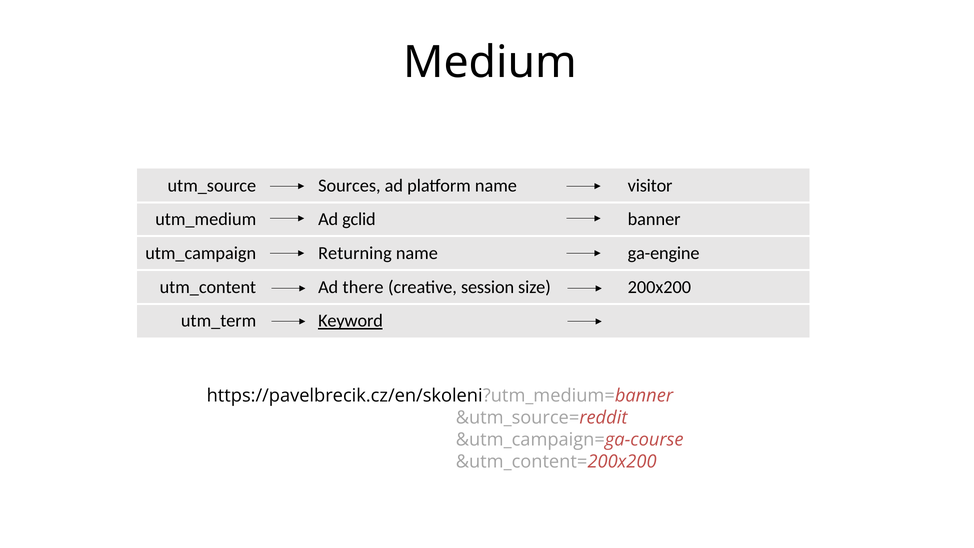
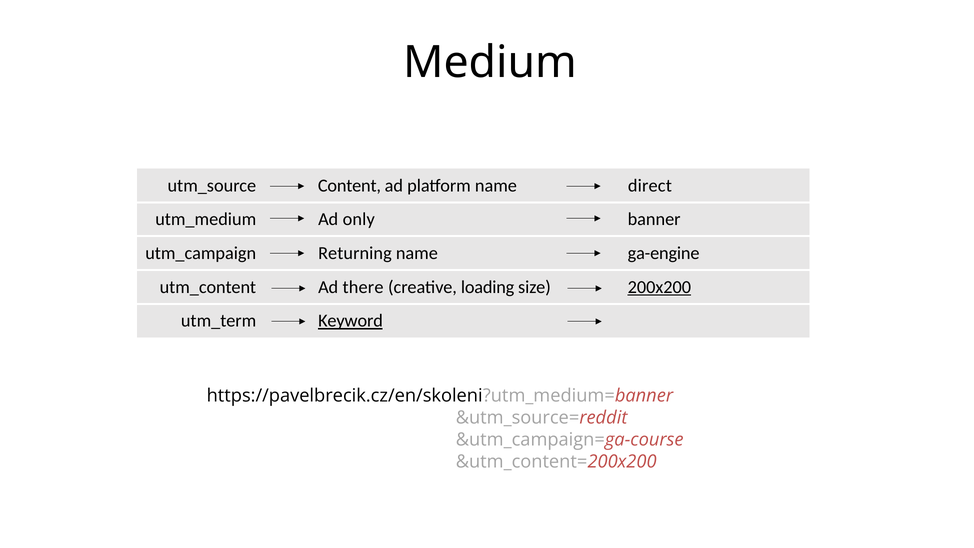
Sources: Sources -> Content (349, 186)
visitor: visitor -> direct (650, 186)
gclid: gclid -> only (359, 219)
session: session -> loading (488, 287)
200x200 underline: none -> present (659, 287)
